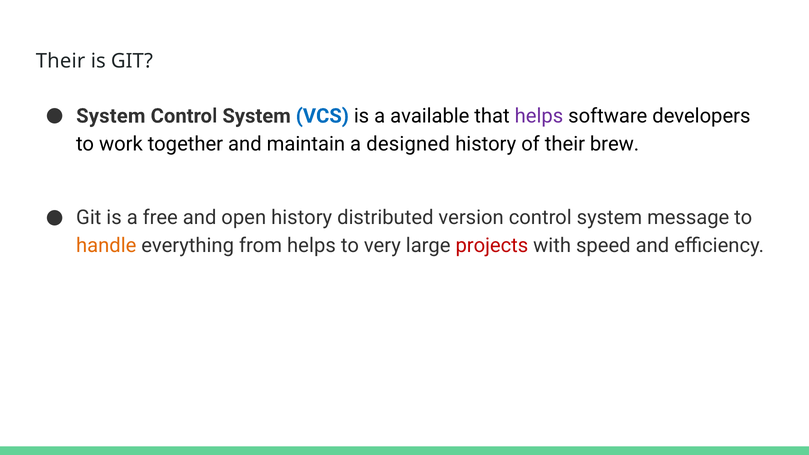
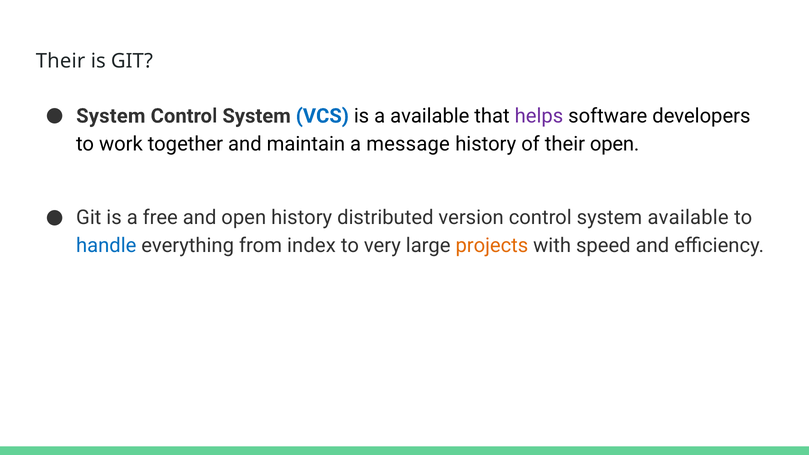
designed: designed -> message (408, 144)
their brew: brew -> open (615, 144)
system message: message -> available (688, 218)
handle colour: orange -> blue (106, 246)
from helps: helps -> index (311, 246)
projects colour: red -> orange (492, 246)
